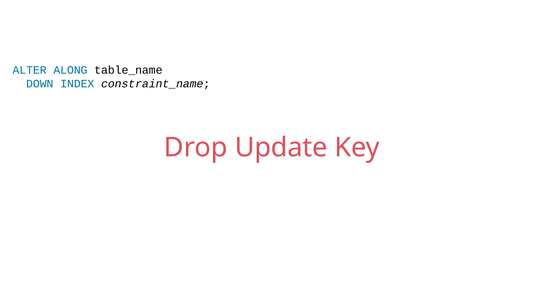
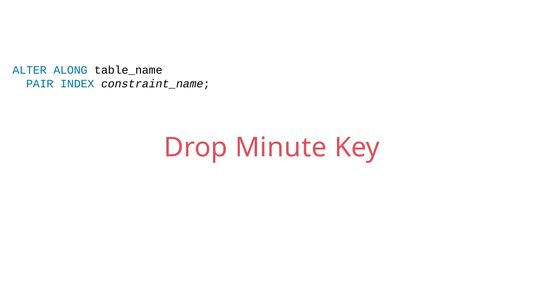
DOWN: DOWN -> PAIR (40, 84)
Update: Update -> Minute (281, 148)
